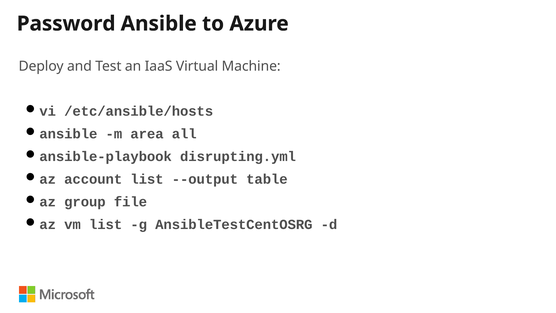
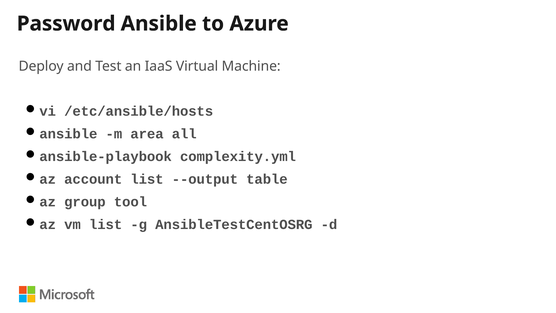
disrupting.yml: disrupting.yml -> complexity.yml (238, 156)
file: file -> tool (130, 202)
